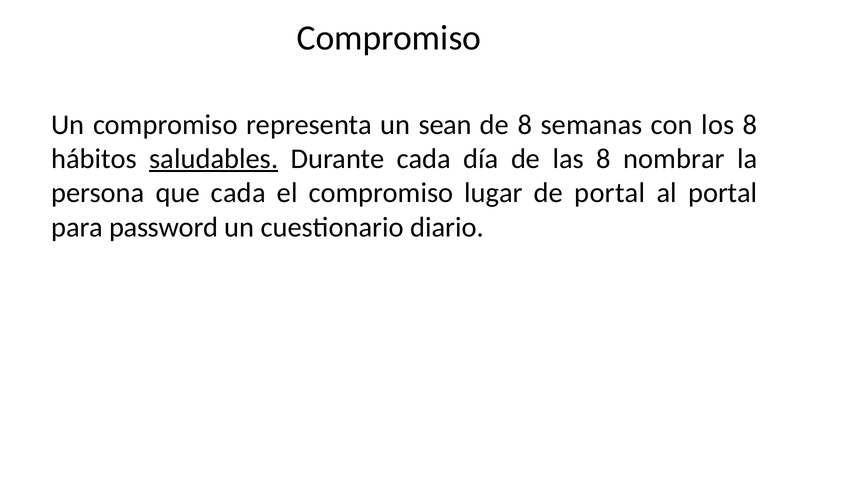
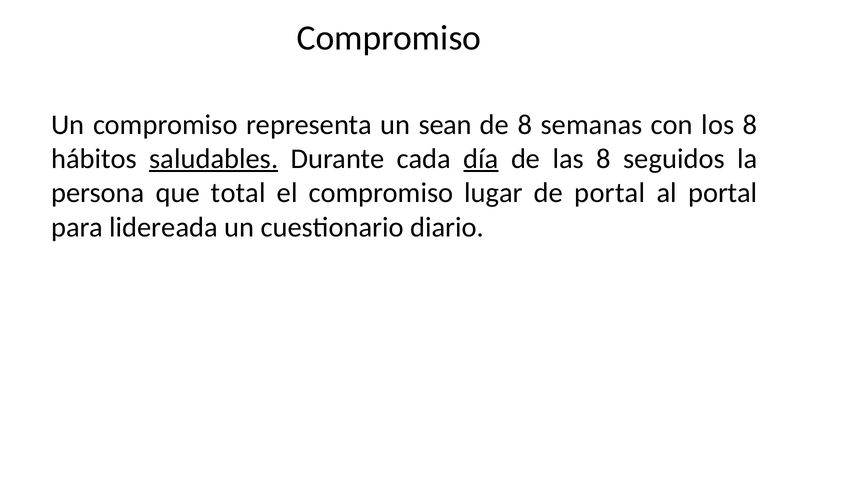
día underline: none -> present (481, 159)
nombrar: nombrar -> seguidos (674, 159)
que cada: cada -> total (238, 193)
password: password -> lidereada (164, 227)
